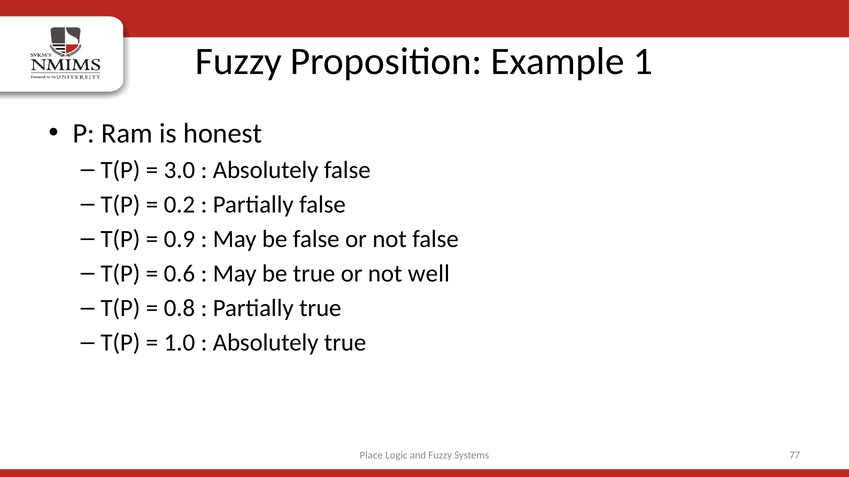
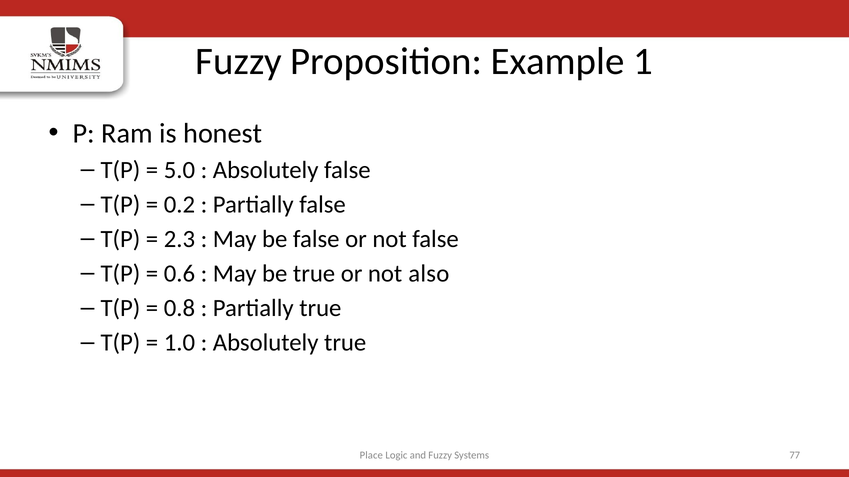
3.0: 3.0 -> 5.0 (179, 170)
0.9: 0.9 -> 2.3 (179, 239)
well: well -> also (429, 274)
